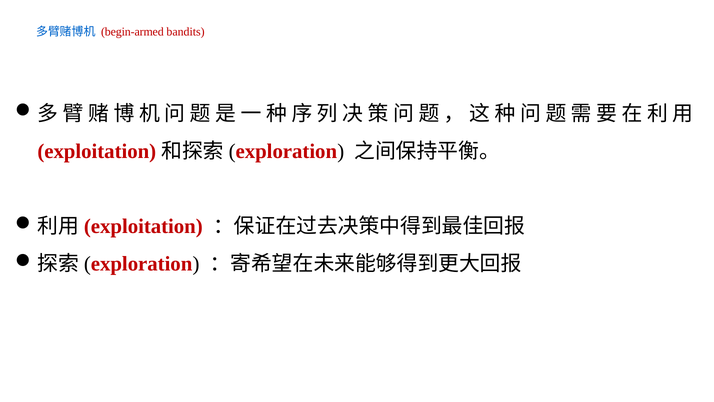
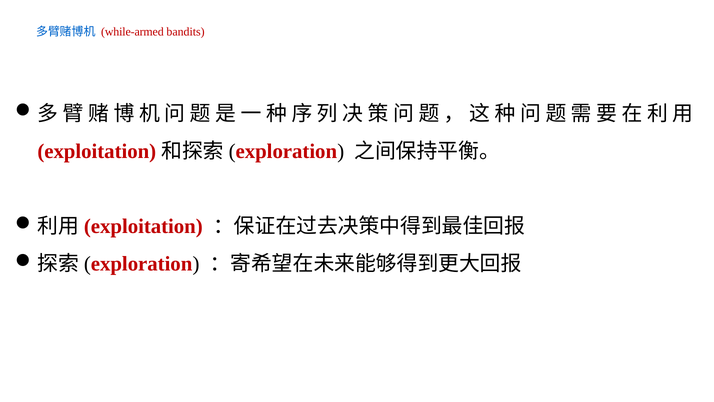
begin-armed: begin-armed -> while-armed (132, 32)
